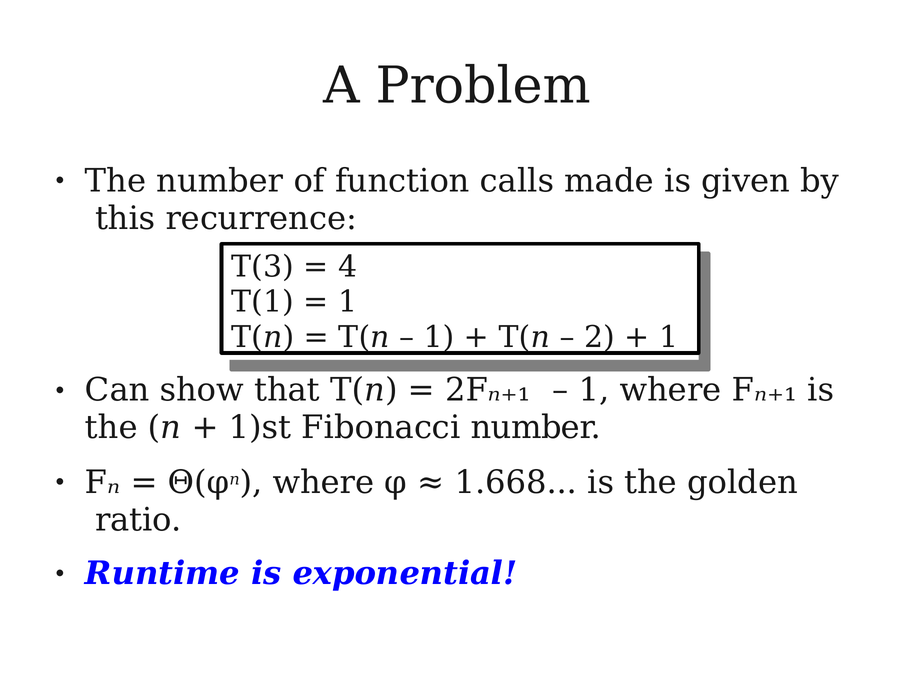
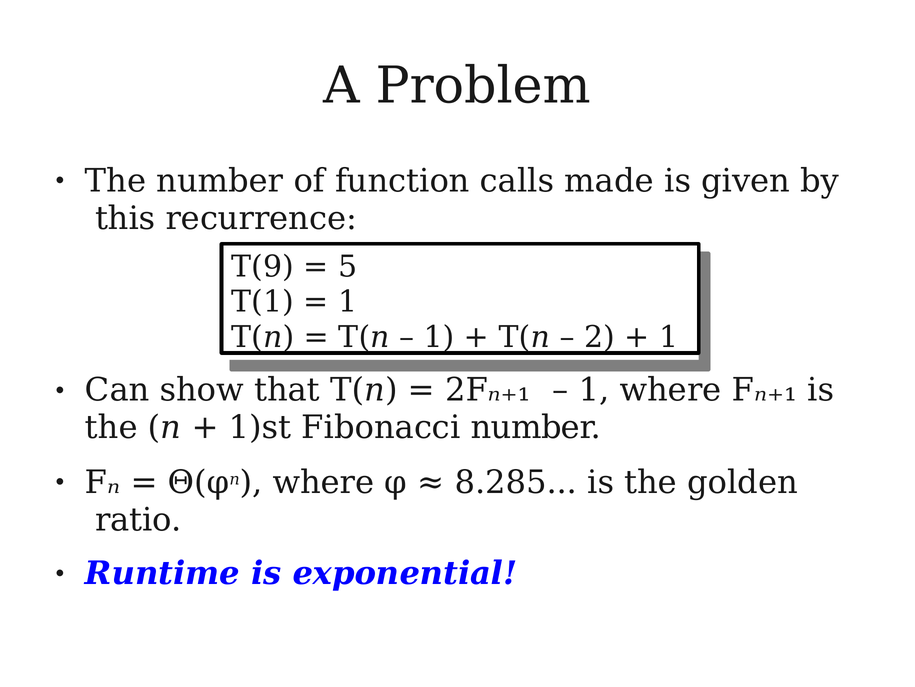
T(3: T(3 -> T(9 (263, 266)
4: 4 -> 5 (348, 266)
1.668: 1.668 -> 8.285 (516, 482)
